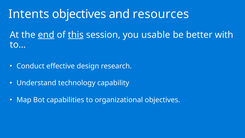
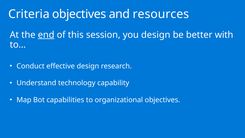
Intents: Intents -> Criteria (29, 14)
this underline: present -> none (76, 35)
you usable: usable -> design (156, 35)
